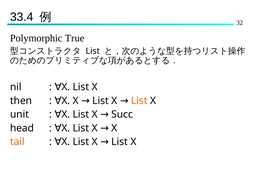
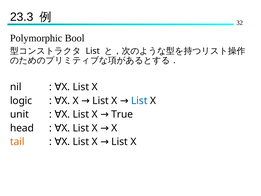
33.4: 33.4 -> 23.3 (22, 17)
True: True -> Bool (75, 38)
then: then -> logic (21, 101)
List colour: orange -> blue (139, 101)
Succ: Succ -> True (122, 114)
